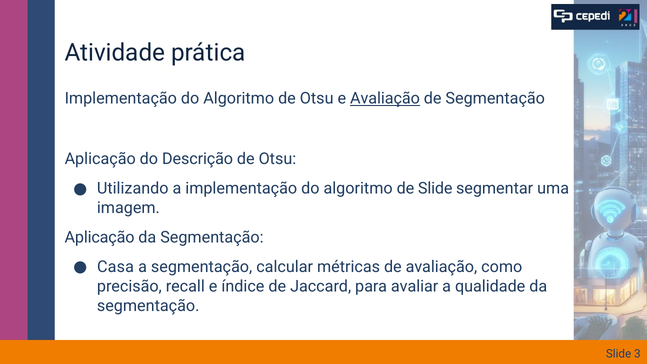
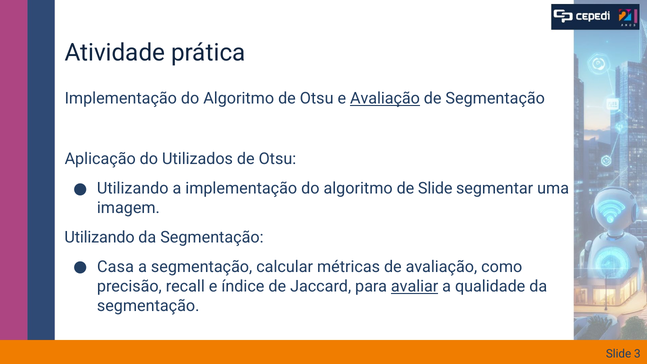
Descrição: Descrição -> Utilizados (198, 159)
Aplicação: Aplicação -> Utilizando (100, 237)
avaliar underline: none -> present (415, 286)
